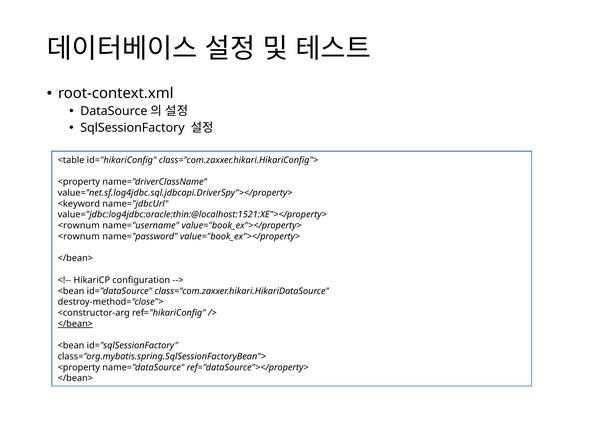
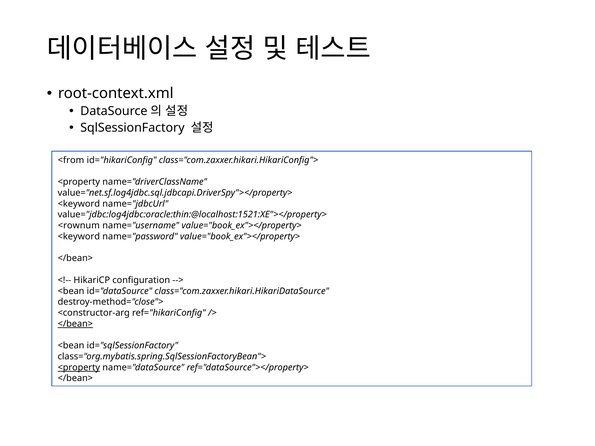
<table: <table -> <from (71, 160)
<rownum: <rownum -> <keyword (79, 237)
<property underline: none -> present (79, 368)
